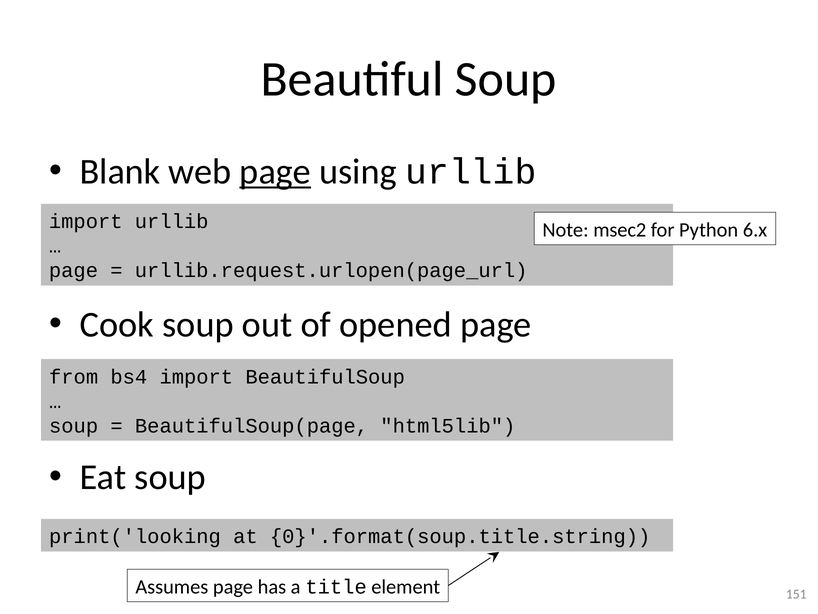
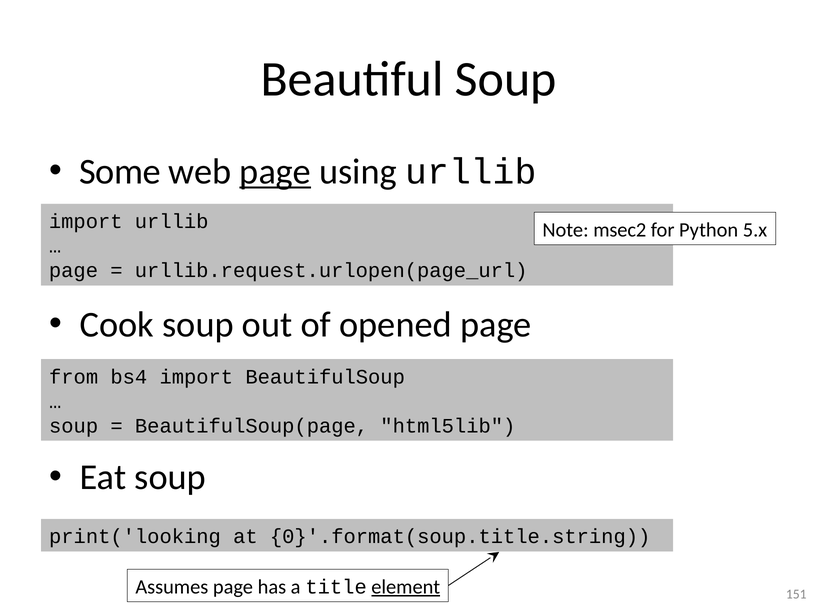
Blank: Blank -> Some (120, 172)
6.x: 6.x -> 5.x (755, 230)
element underline: none -> present (406, 586)
